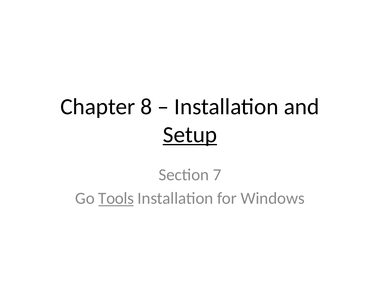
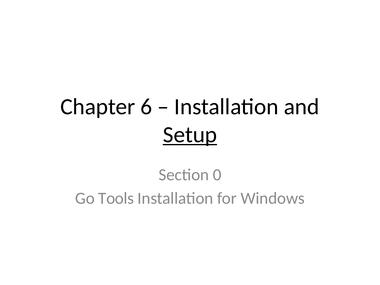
8: 8 -> 6 (146, 107)
7: 7 -> 0 (217, 175)
Tools underline: present -> none (116, 198)
